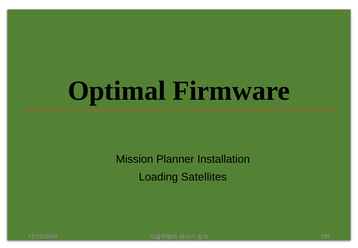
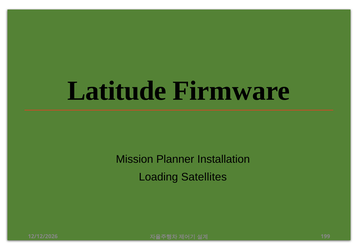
Optimal: Optimal -> Latitude (117, 91)
